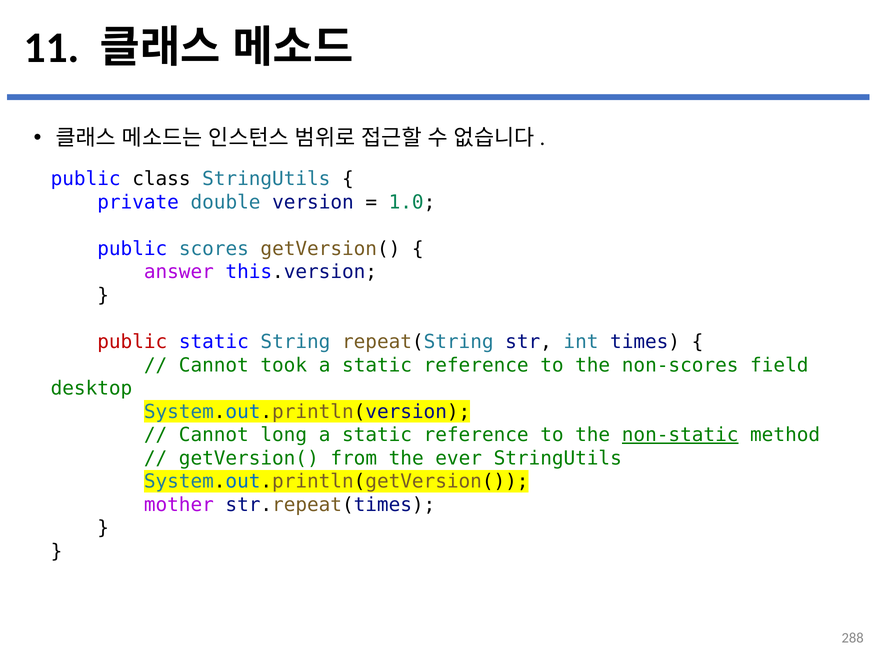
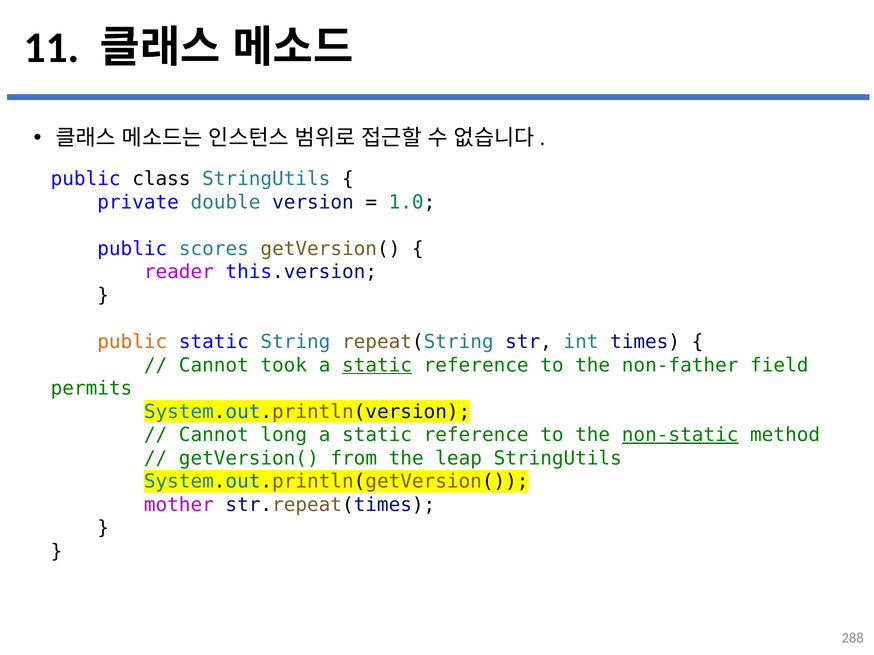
answer: answer -> reader (179, 272)
public colour: red -> orange (132, 342)
static underline: none -> present (377, 365)
non-scores: non-scores -> non-father (680, 365)
desktop: desktop -> permits (91, 389)
ever: ever -> leap (459, 459)
